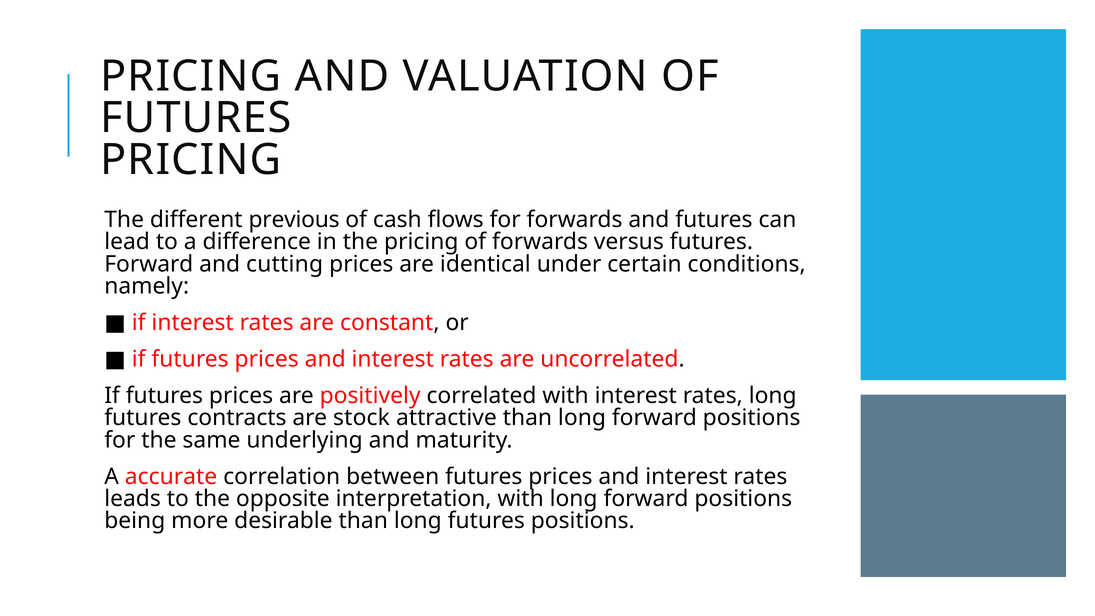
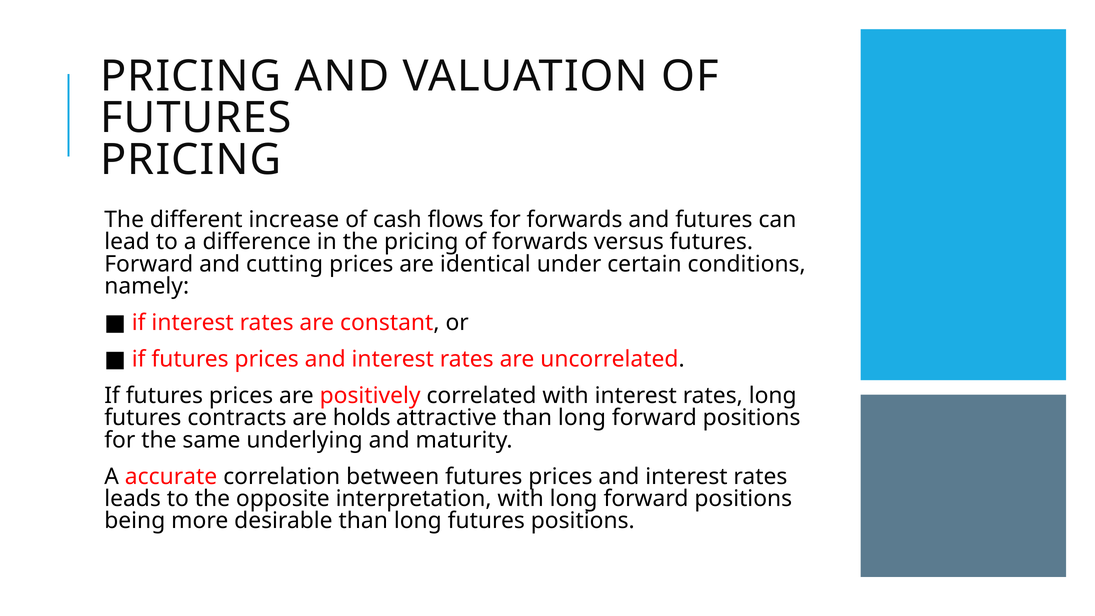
previous: previous -> increase (294, 220)
stock: stock -> holds (362, 418)
